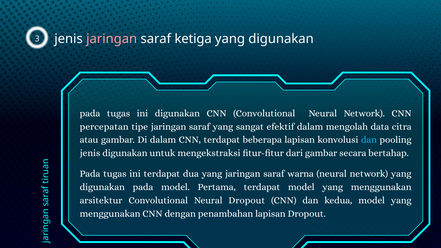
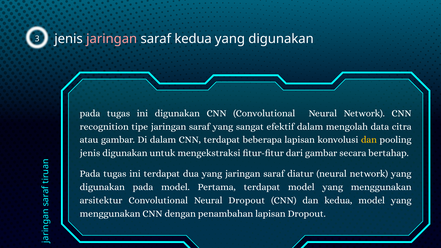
saraf ketiga: ketiga -> kedua (193, 39)
percepatan: percepatan -> recognition (104, 127)
dan colour: light blue -> yellow (369, 140)
warna: warna -> diatur (300, 174)
